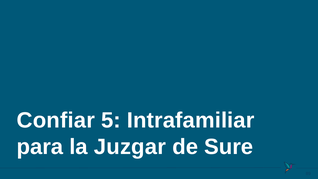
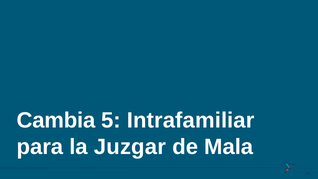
Confiar: Confiar -> Cambia (56, 120)
Sure: Sure -> Mala (229, 147)
